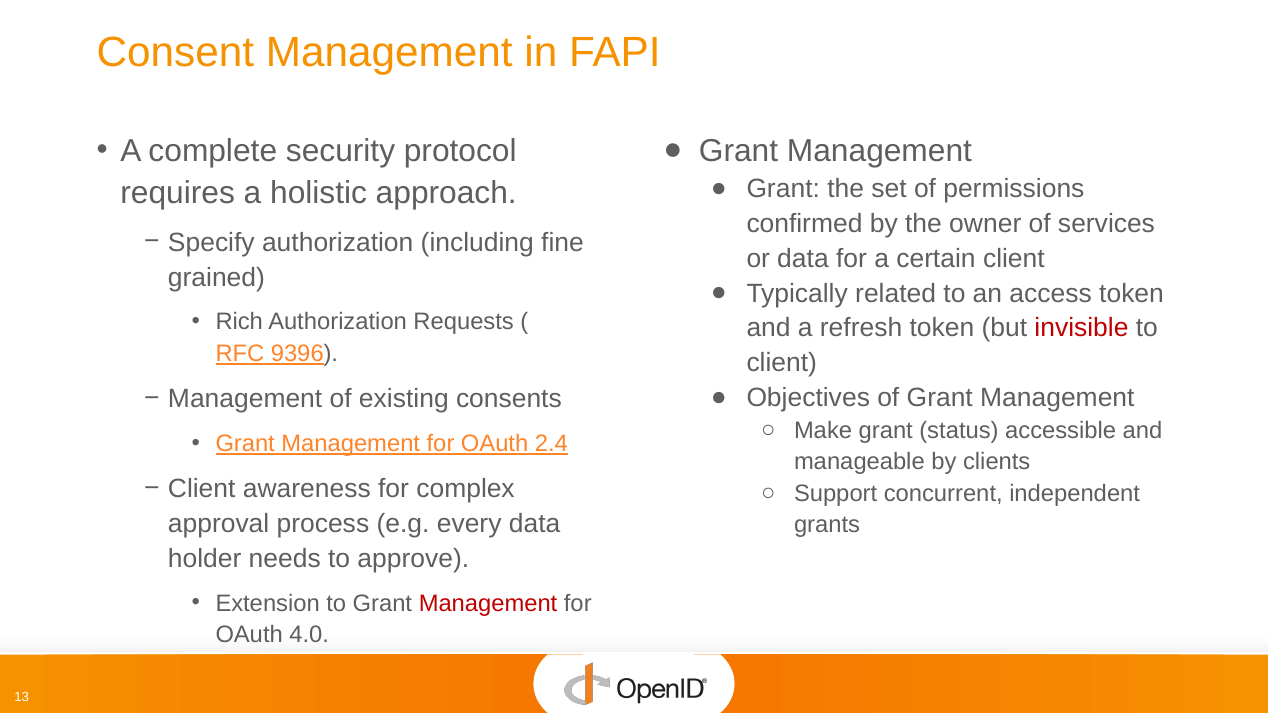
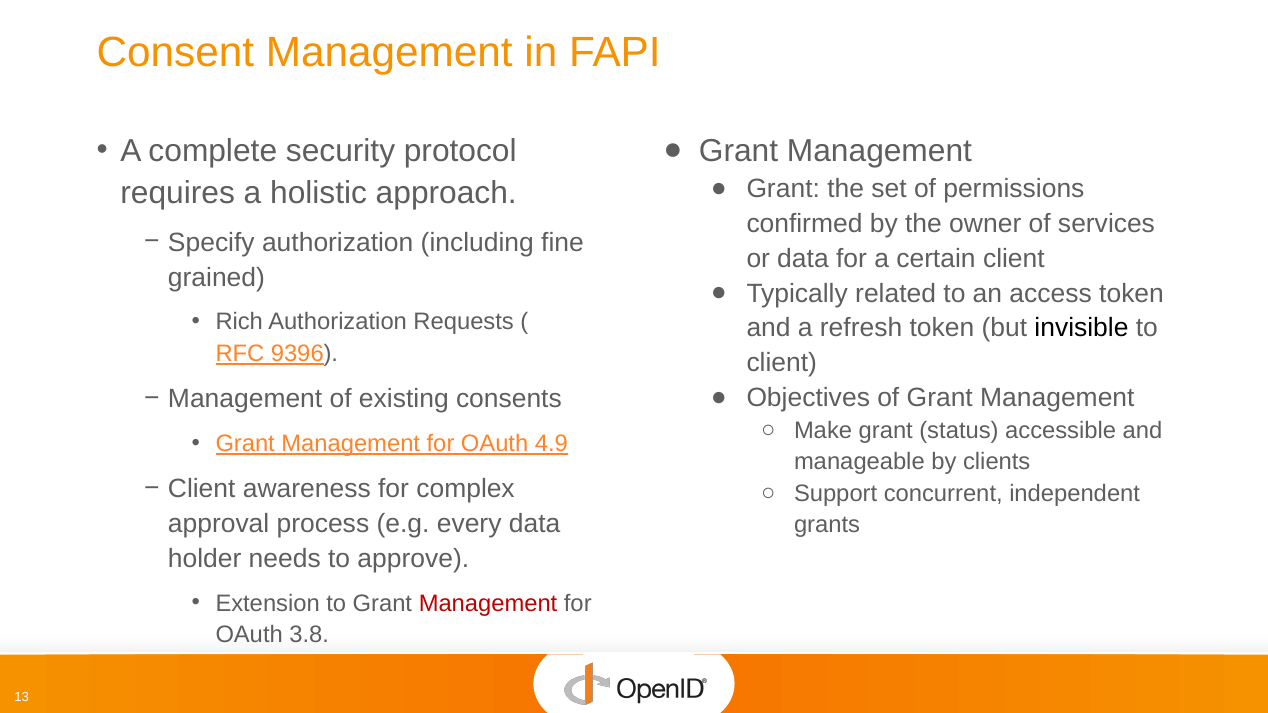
invisible colour: red -> black (1081, 328)
2.4: 2.4 -> 4.9 (551, 444)
4.0: 4.0 -> 3.8 (309, 635)
